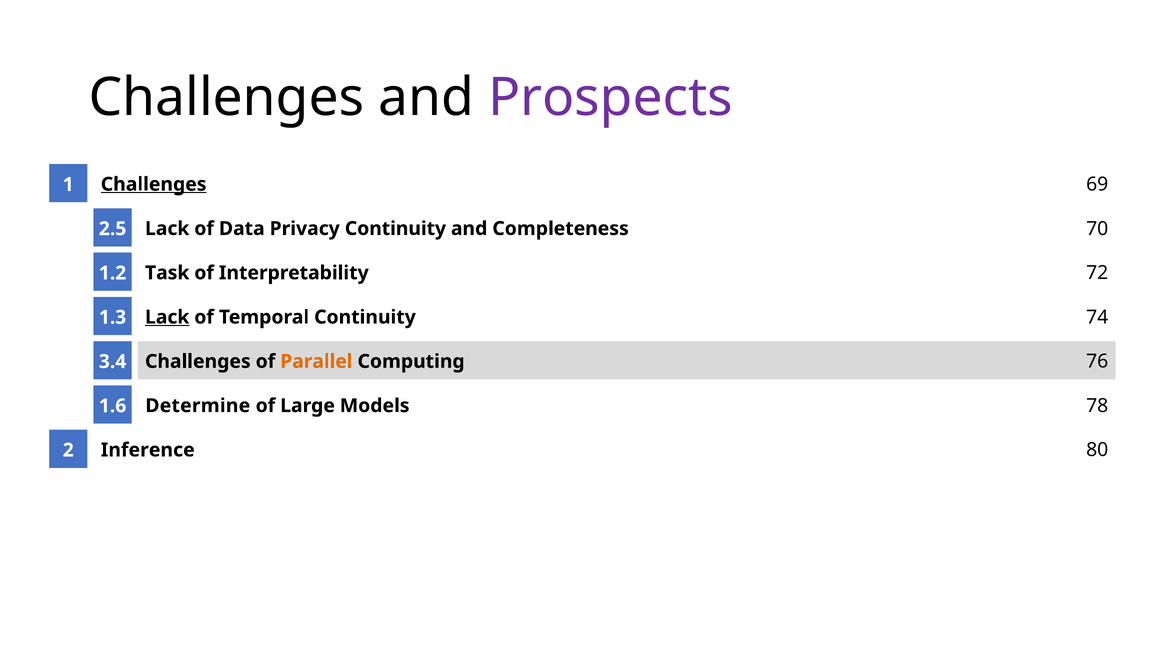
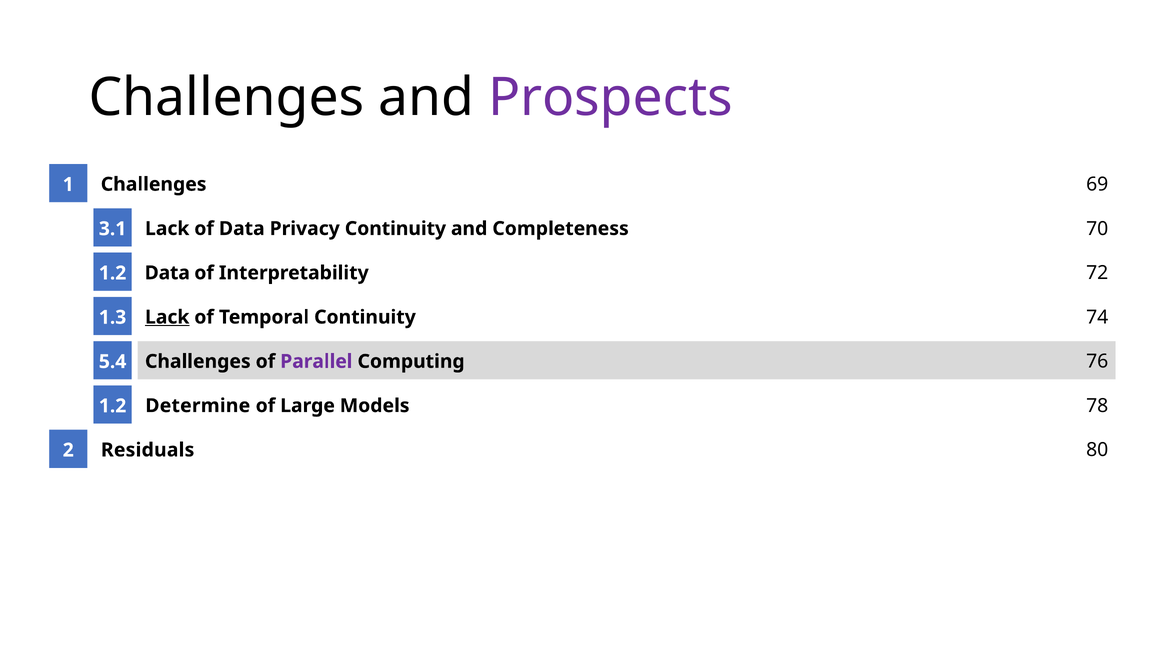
Challenges underline: present -> none (154, 184)
2.5: 2.5 -> 3.1 (113, 229)
Task: Task -> Data (167, 273)
Parallel colour: orange -> purple (316, 362)
3.4: 3.4 -> 5.4 (113, 362)
1.6: 1.6 -> 1.2 (113, 406)
Inference: Inference -> Residuals (148, 450)
